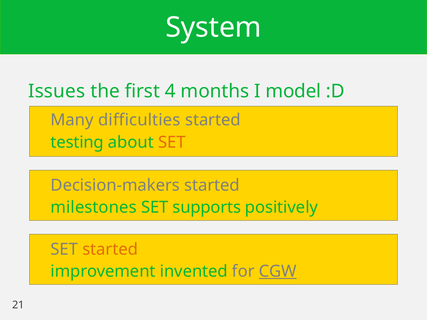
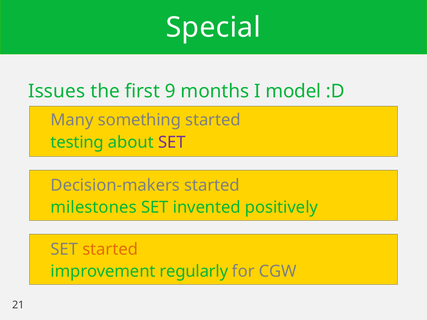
System: System -> Special (213, 27)
4: 4 -> 9 (170, 91)
difficulties: difficulties -> something (139, 120)
SET colour: orange -> purple (172, 142)
supports: supports -> invented (207, 208)
invented: invented -> regularly (194, 272)
CGW underline: present -> none (278, 272)
